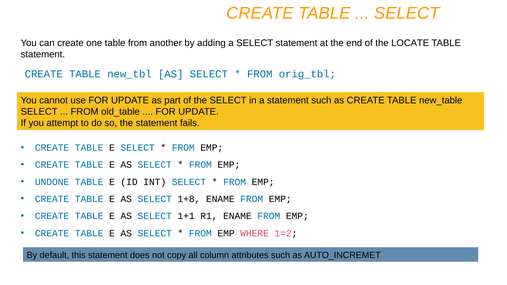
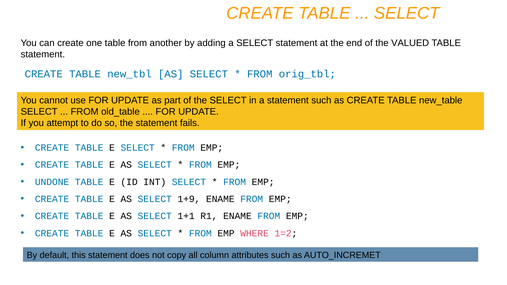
LOCATE: LOCATE -> VALUED (410, 43)
1+8: 1+8 -> 1+9 (189, 199)
